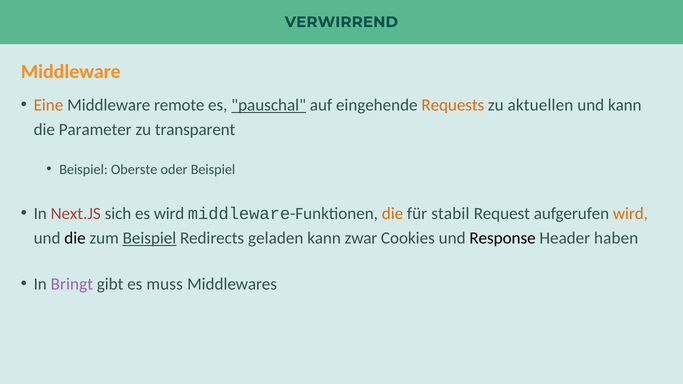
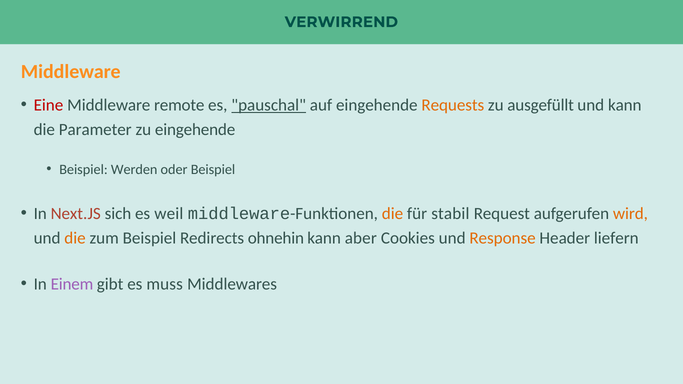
Eine colour: orange -> red (48, 105)
aktuellen: aktuellen -> ausgefüllt (541, 105)
zu transparent: transparent -> eingehende (195, 130)
Oberste: Oberste -> Werden (134, 169)
es wird: wird -> weil (169, 214)
die colour: black -> orange (75, 238)
Beispiel underline: present -> none (149, 238)
geladen: geladen -> ohnehin (276, 238)
zwar: zwar -> aber (361, 238)
Response colour: black -> orange (503, 238)
haben: haben -> liefern (616, 238)
Bringt: Bringt -> Einem (72, 284)
